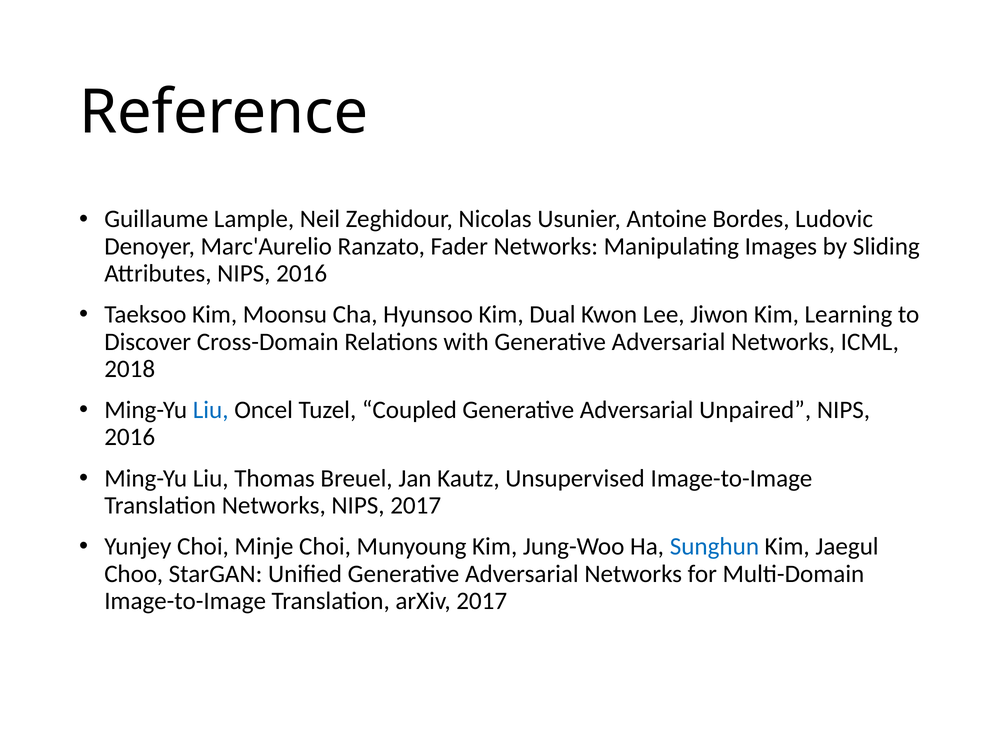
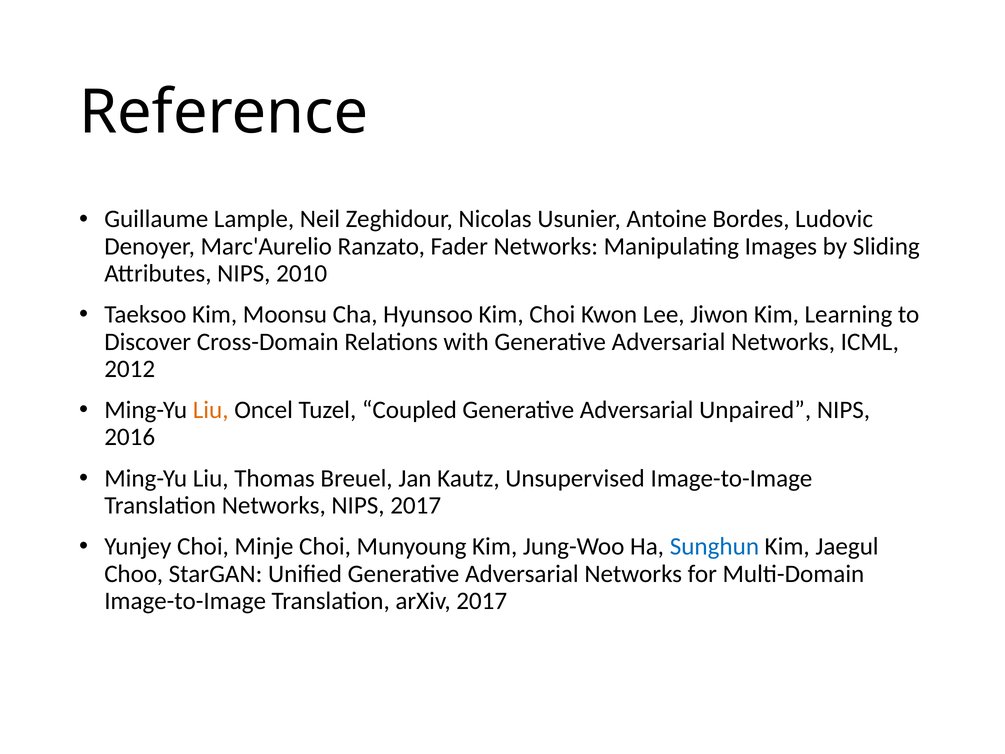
Attributes NIPS 2016: 2016 -> 2010 (302, 273)
Kim Dual: Dual -> Choi (552, 314)
2018: 2018 -> 2012 (130, 369)
Liu colour: blue -> orange (211, 410)
